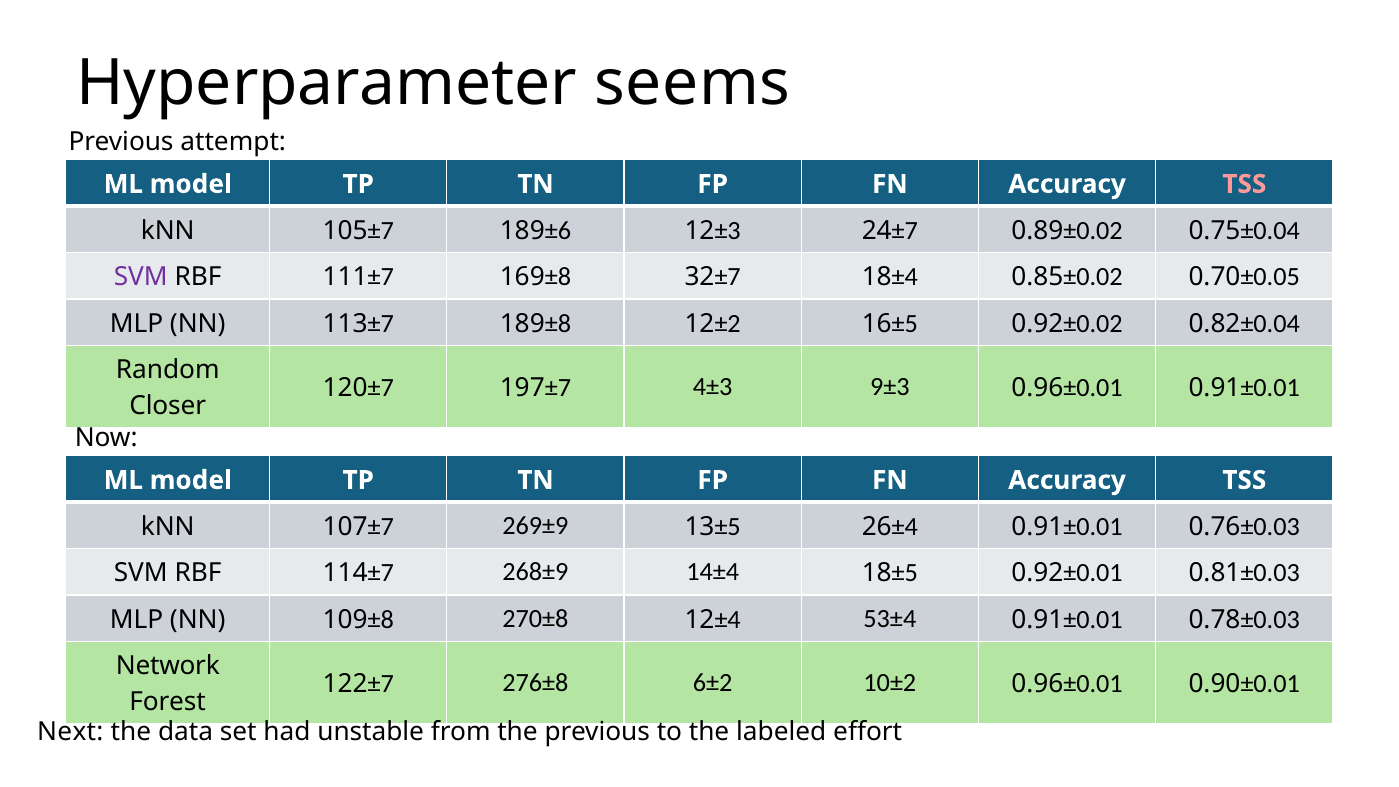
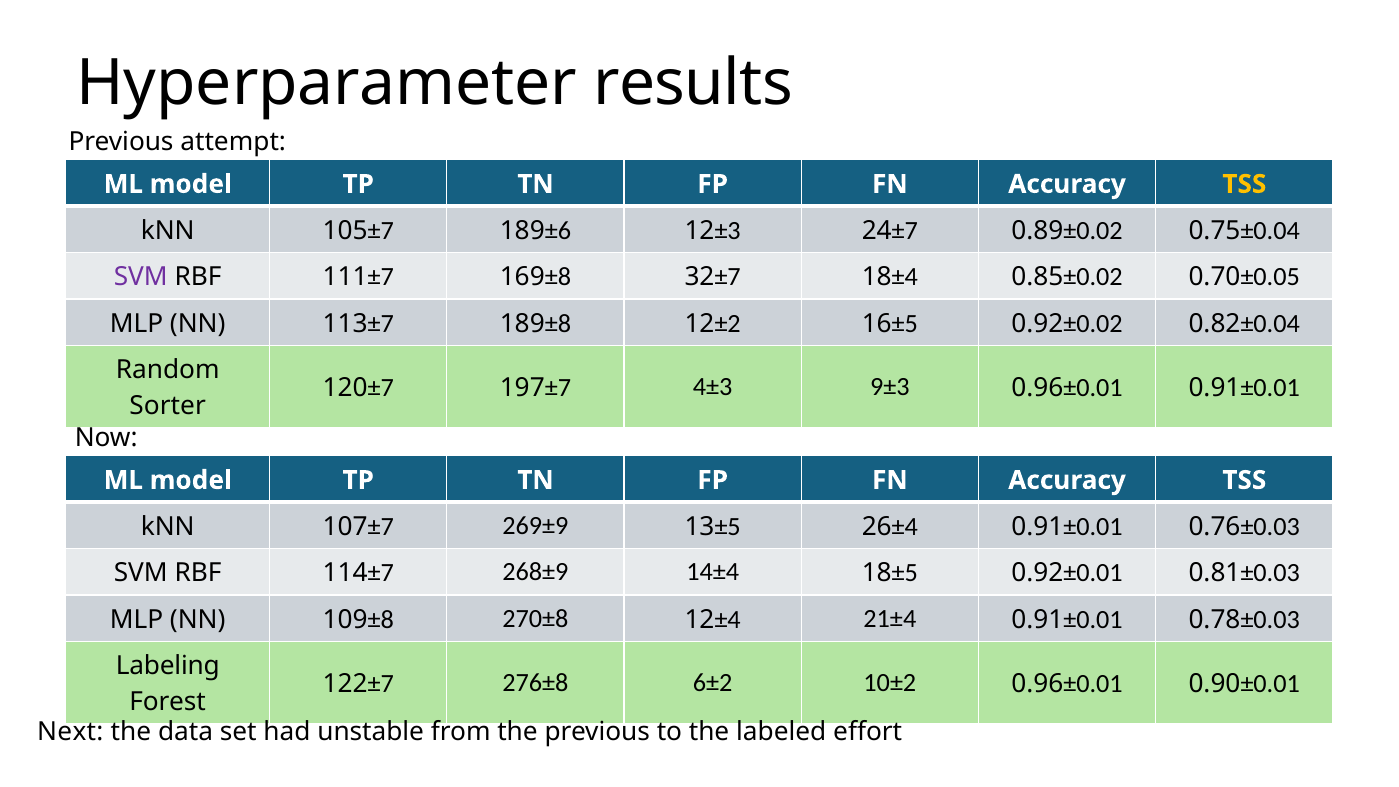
seems: seems -> results (693, 84)
TSS colour: pink -> yellow (1244, 184)
Closer: Closer -> Sorter (168, 406)
53±4: 53±4 -> 21±4 (890, 619)
Network: Network -> Labeling (168, 666)
